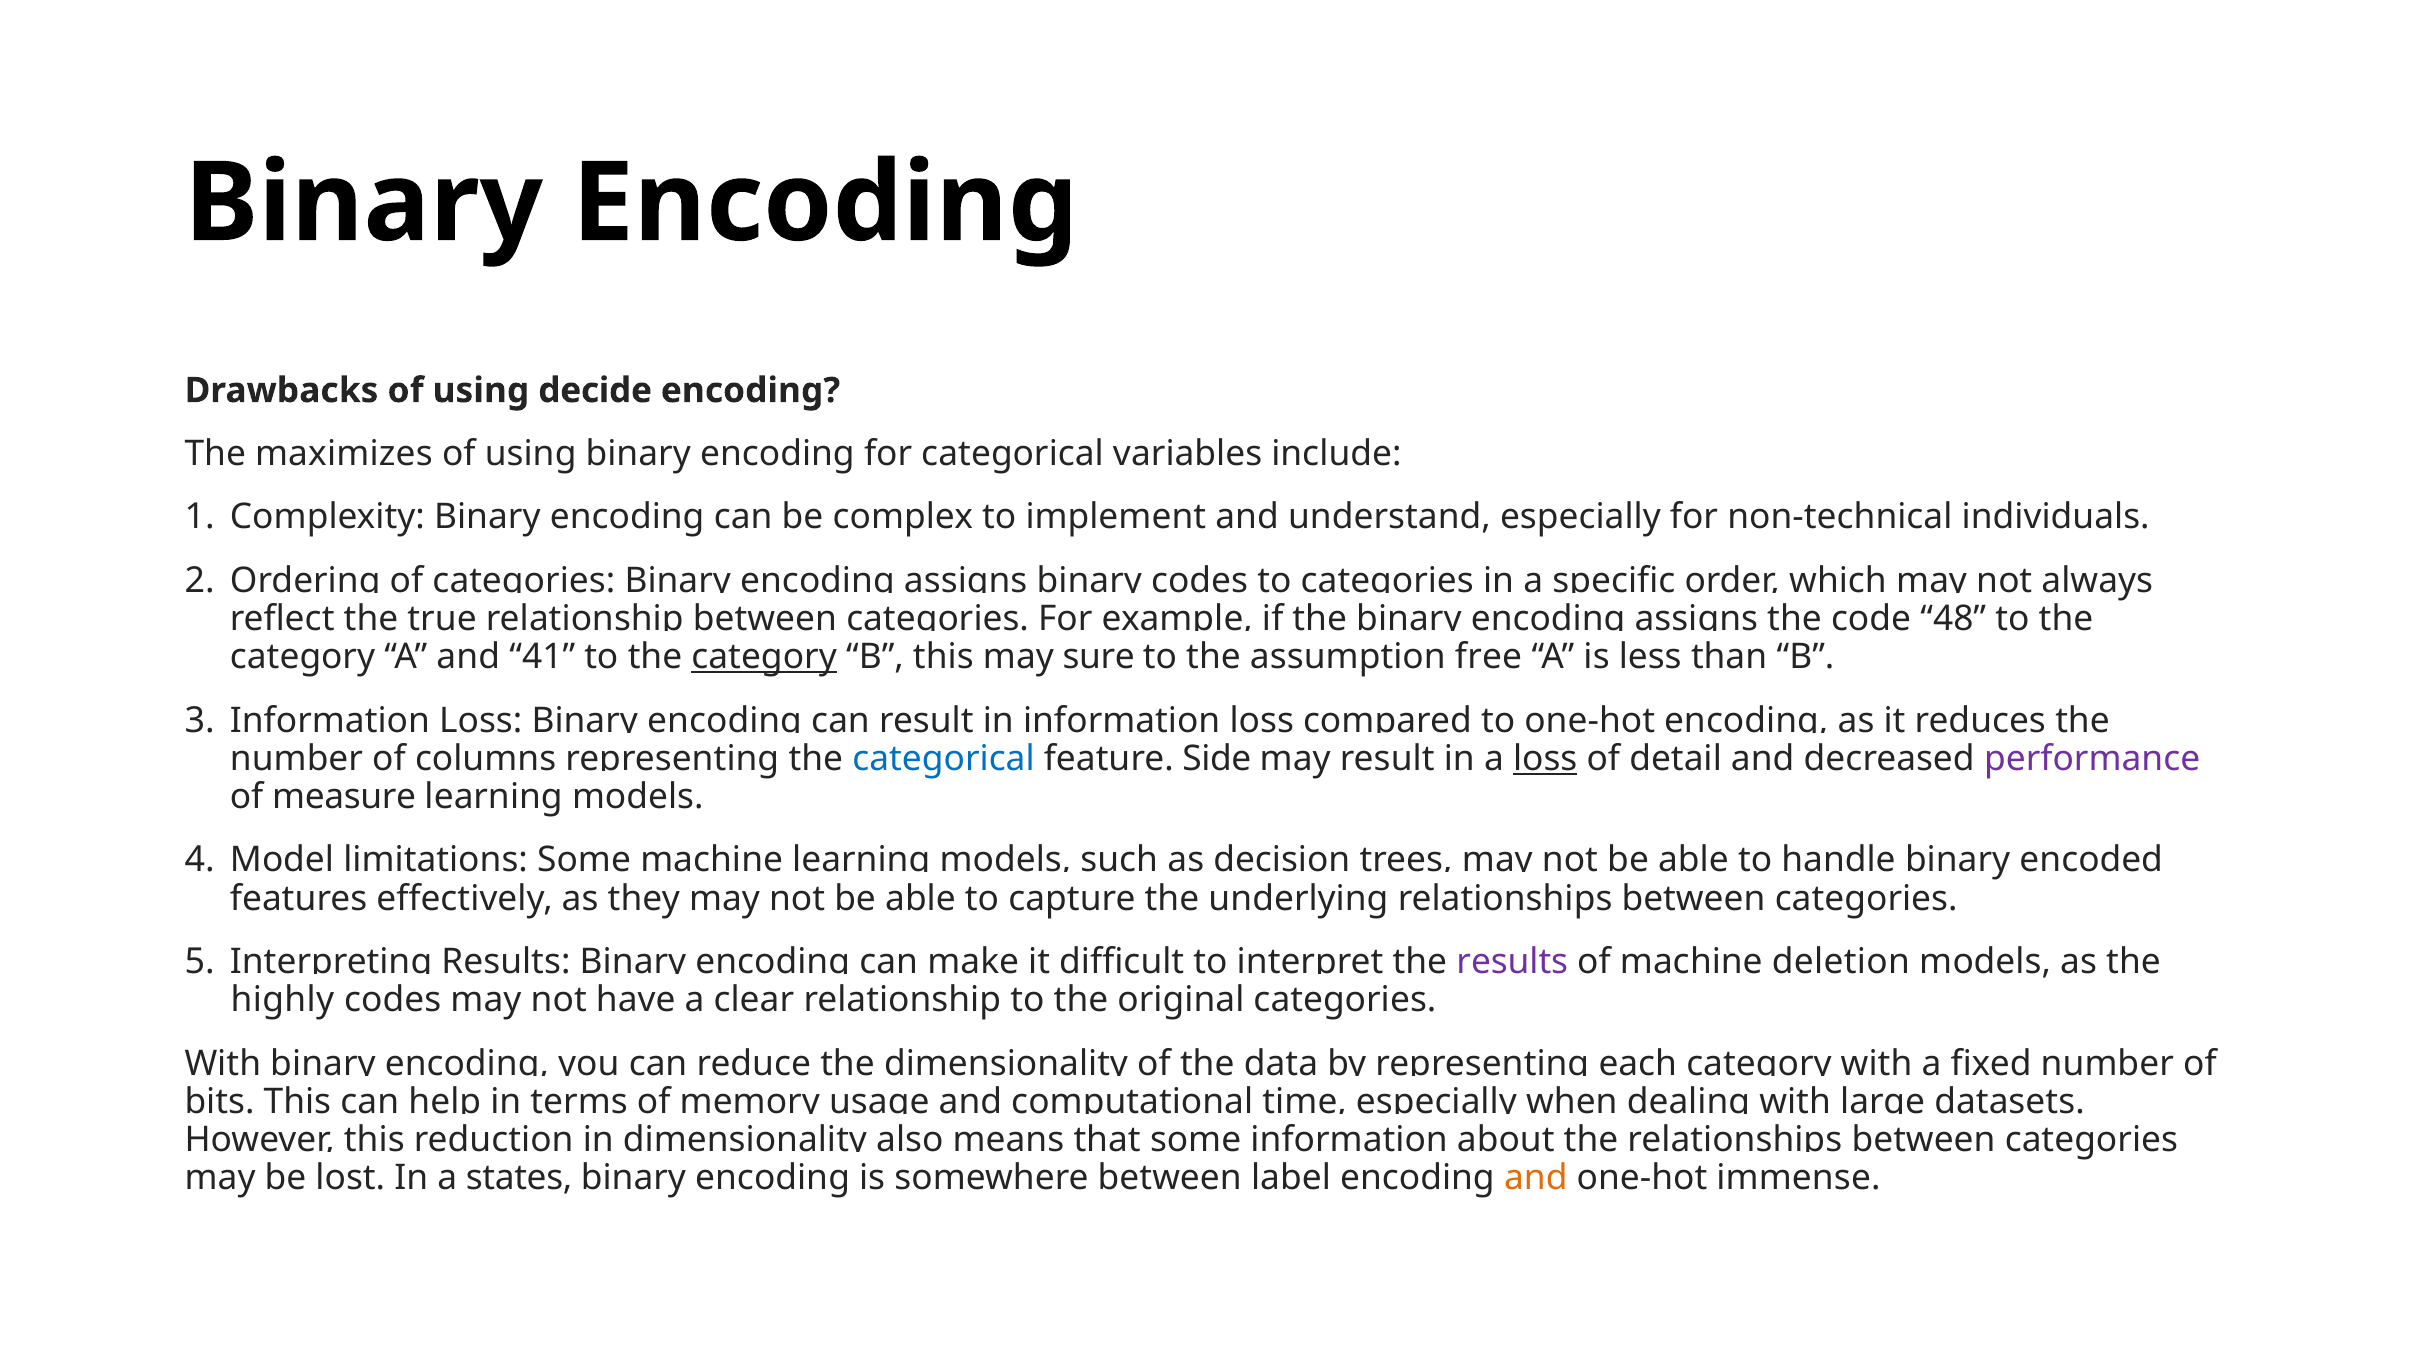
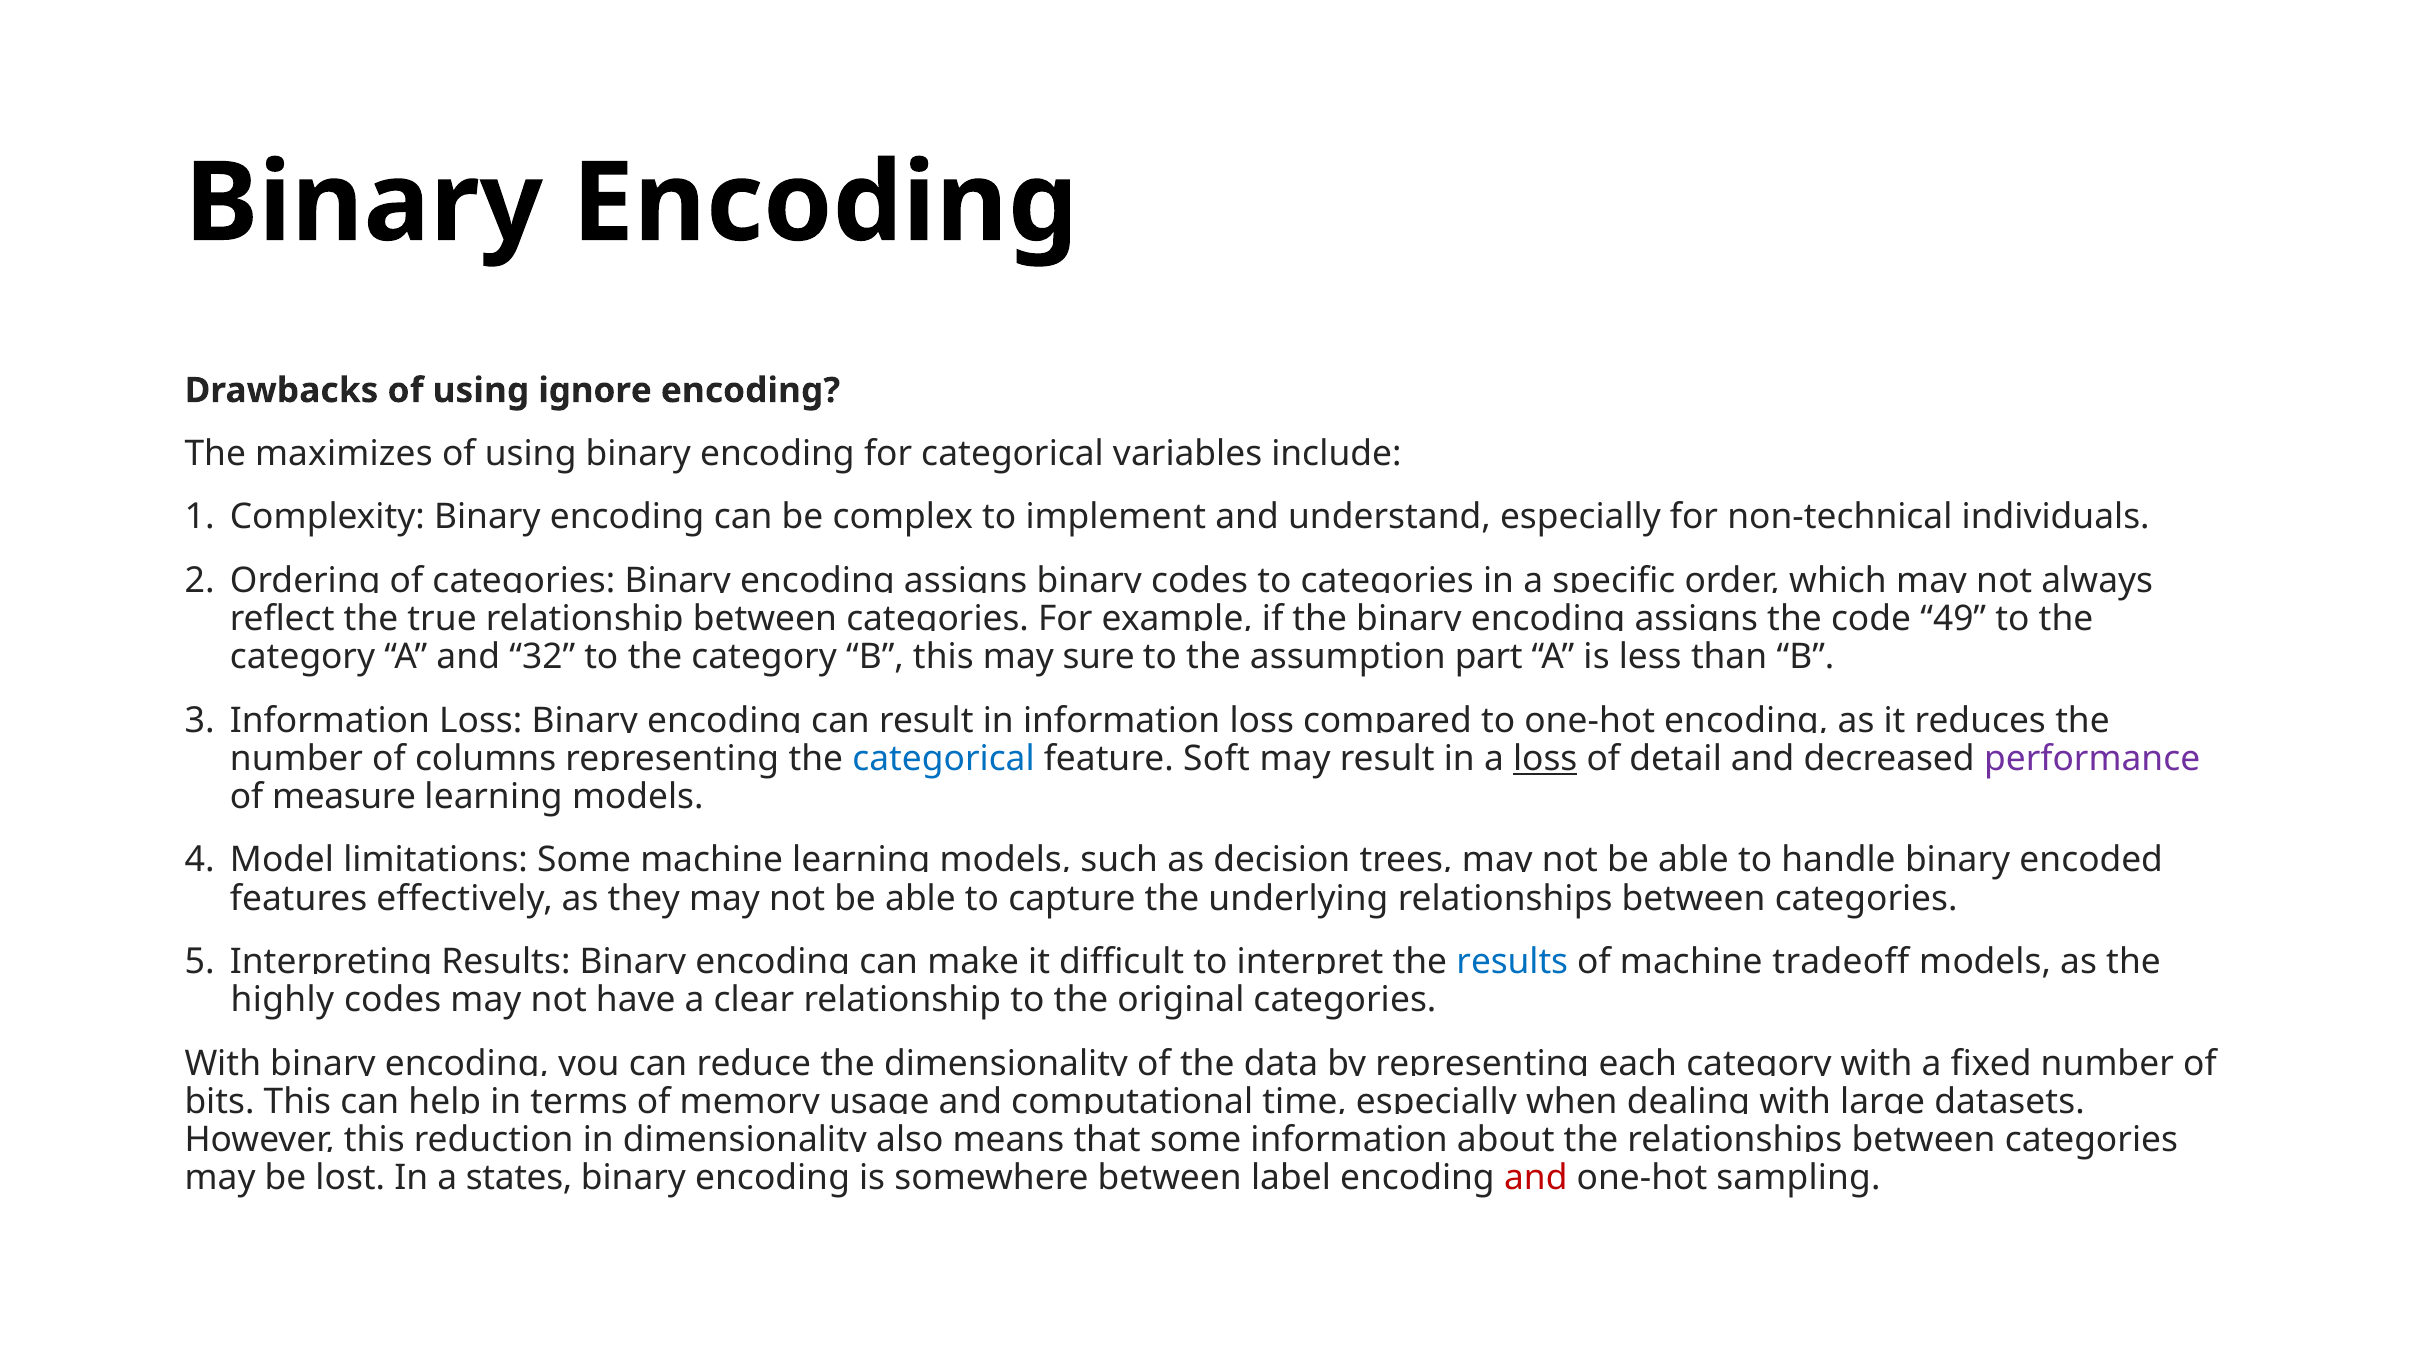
decide: decide -> ignore (595, 390)
48: 48 -> 49 (1953, 619)
41: 41 -> 32 (542, 657)
category underline: present -> none (764, 657)
free: free -> part (1489, 657)
Side: Side -> Soft (1217, 759)
results colour: purple -> blue (1512, 962)
deletion: deletion -> tradeoff (1841, 962)
and colour: orange -> red (1536, 1178)
immense: immense -> sampling (1798, 1178)
